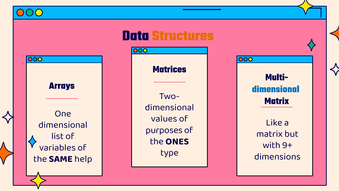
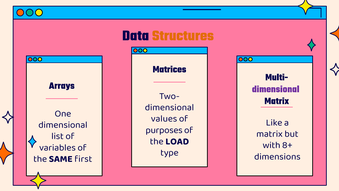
dimensional colour: blue -> purple (276, 89)
ONES: ONES -> LOAD (177, 141)
9+: 9+ -> 8+ (287, 145)
help: help -> first (83, 158)
